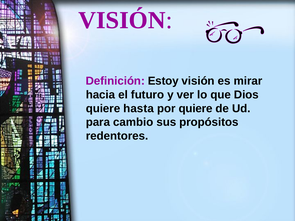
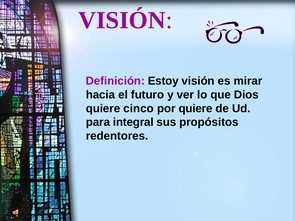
hasta: hasta -> cinco (139, 109)
cambio: cambio -> integral (133, 122)
